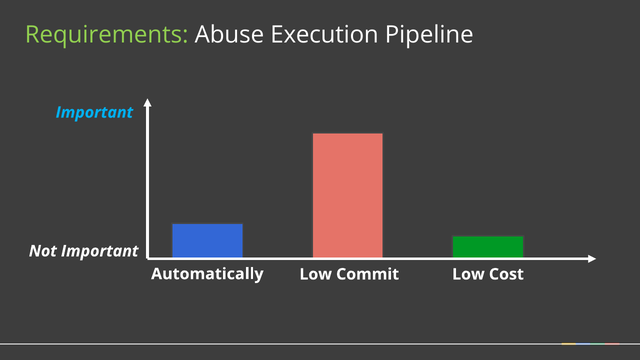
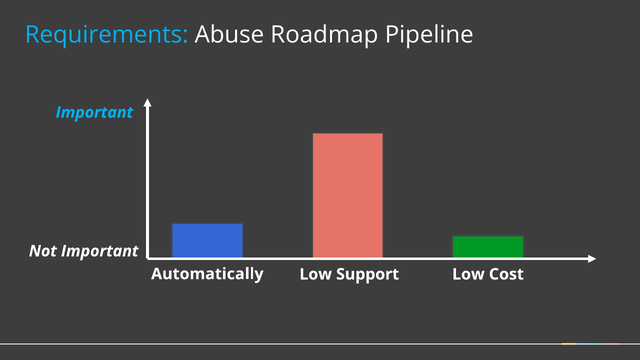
Requirements colour: light green -> light blue (107, 35)
Execution: Execution -> Roadmap (324, 35)
Commit: Commit -> Support (368, 274)
